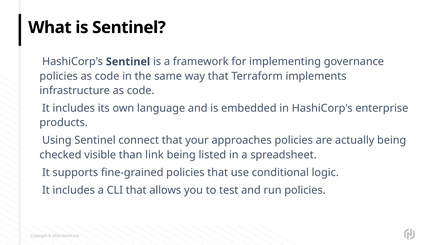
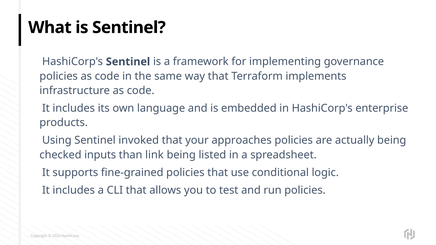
connect: connect -> invoked (139, 141)
visible: visible -> inputs (100, 155)
